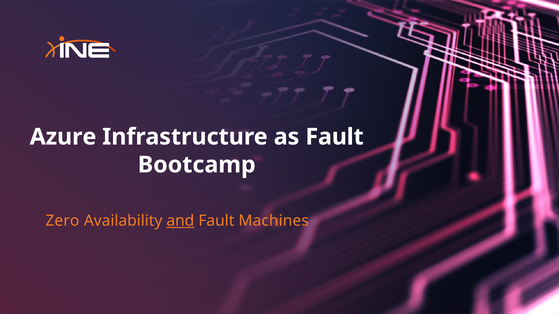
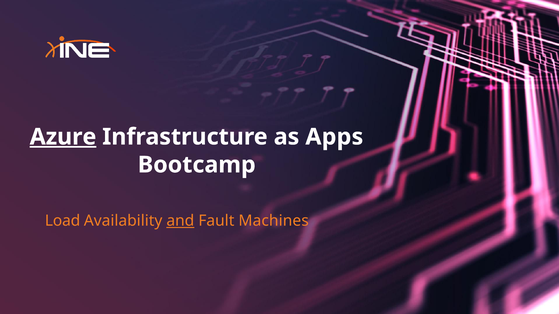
Azure underline: none -> present (63, 137)
as Fault: Fault -> Apps (334, 137)
Zero: Zero -> Load (63, 221)
